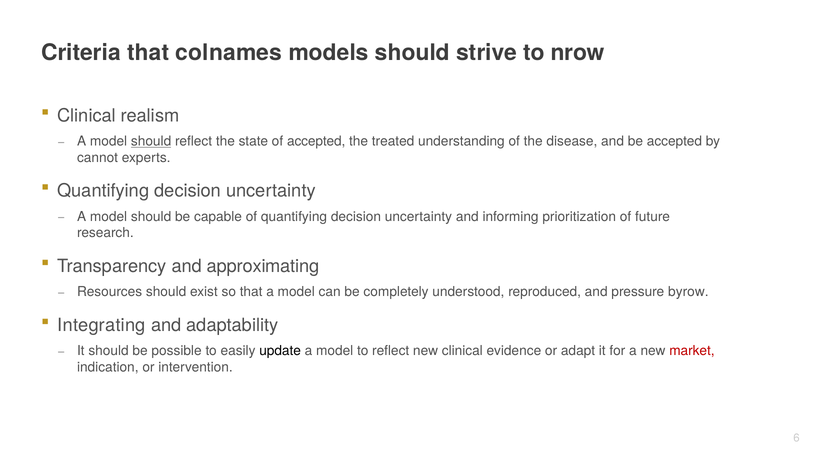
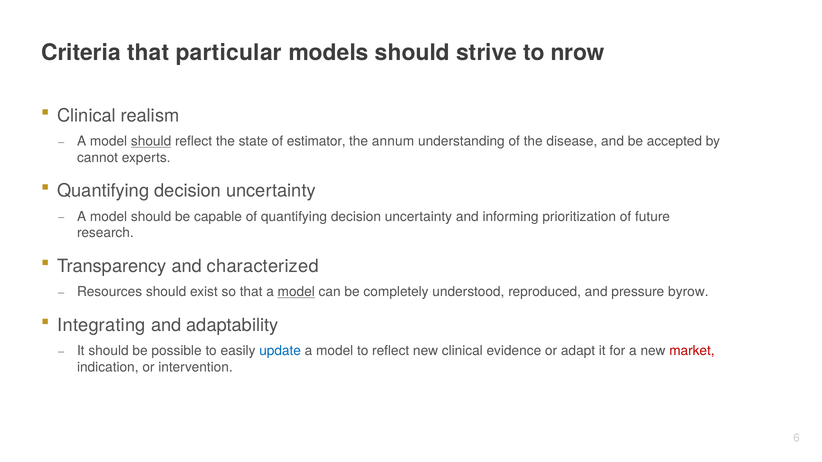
colnames: colnames -> particular (229, 53)
of accepted: accepted -> estimator (316, 141)
treated: treated -> annum (393, 141)
approximating: approximating -> characterized (263, 266)
model underline: none -> present (296, 292)
update colour: black -> blue (280, 351)
